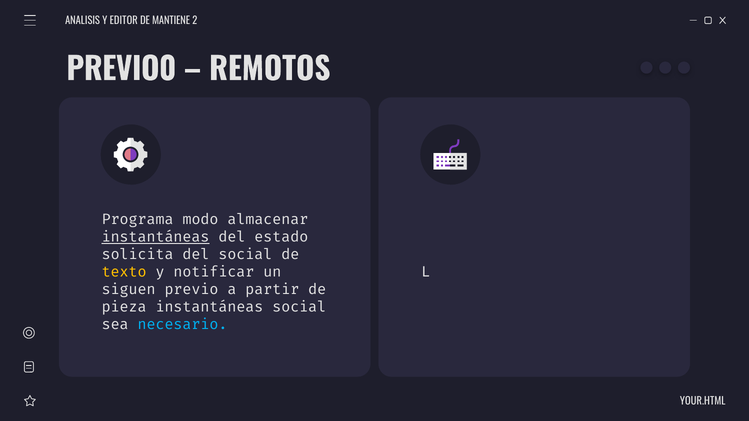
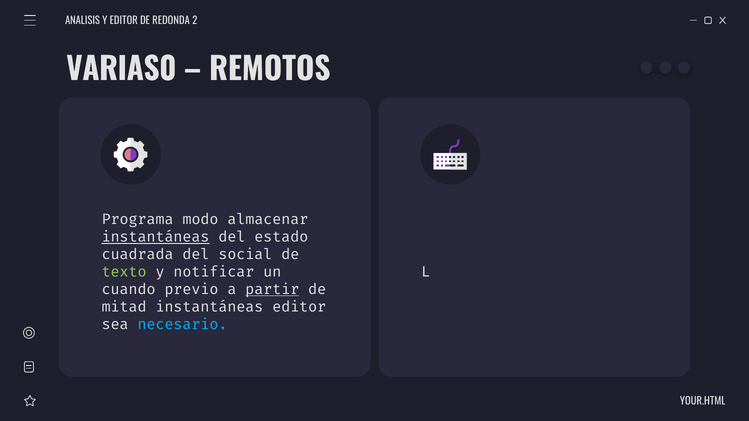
MANTIENE: MANTIENE -> REDONDA (171, 21)
PREVIO0: PREVIO0 -> VARIAS0 (121, 70)
solicita: solicita -> cuadrada (138, 255)
texto colour: yellow -> light green (124, 272)
siguen: siguen -> cuando (129, 290)
partir underline: none -> present (272, 290)
pieza: pieza -> mitad (124, 307)
instantáneas social: social -> editor (299, 307)
